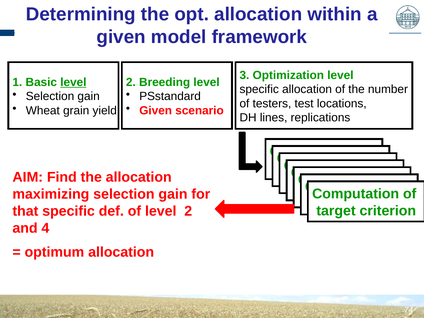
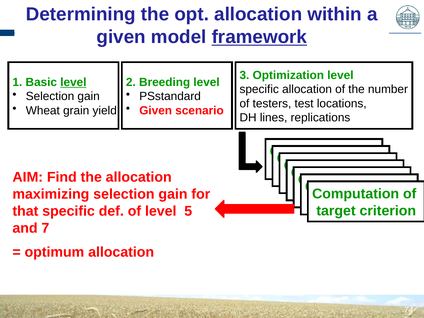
framework underline: none -> present (259, 37)
level 2: 2 -> 5 (188, 211)
4: 4 -> 7 (45, 228)
